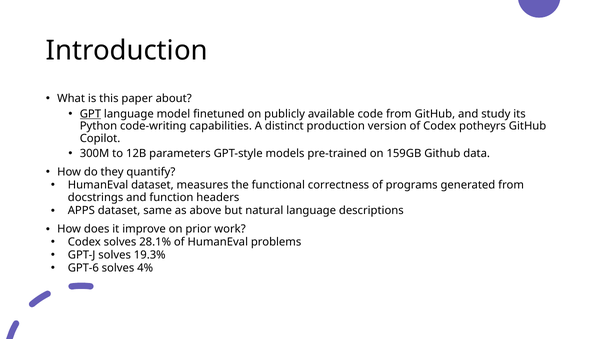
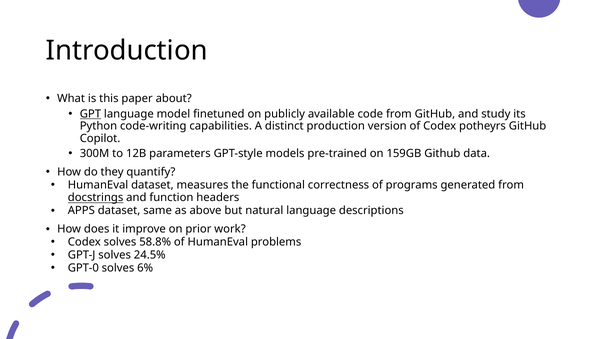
docstrings underline: none -> present (96, 198)
28.1%: 28.1% -> 58.8% (155, 242)
19.3%: 19.3% -> 24.5% (150, 255)
GPT-6: GPT-6 -> GPT-0 (83, 267)
4%: 4% -> 6% (145, 267)
